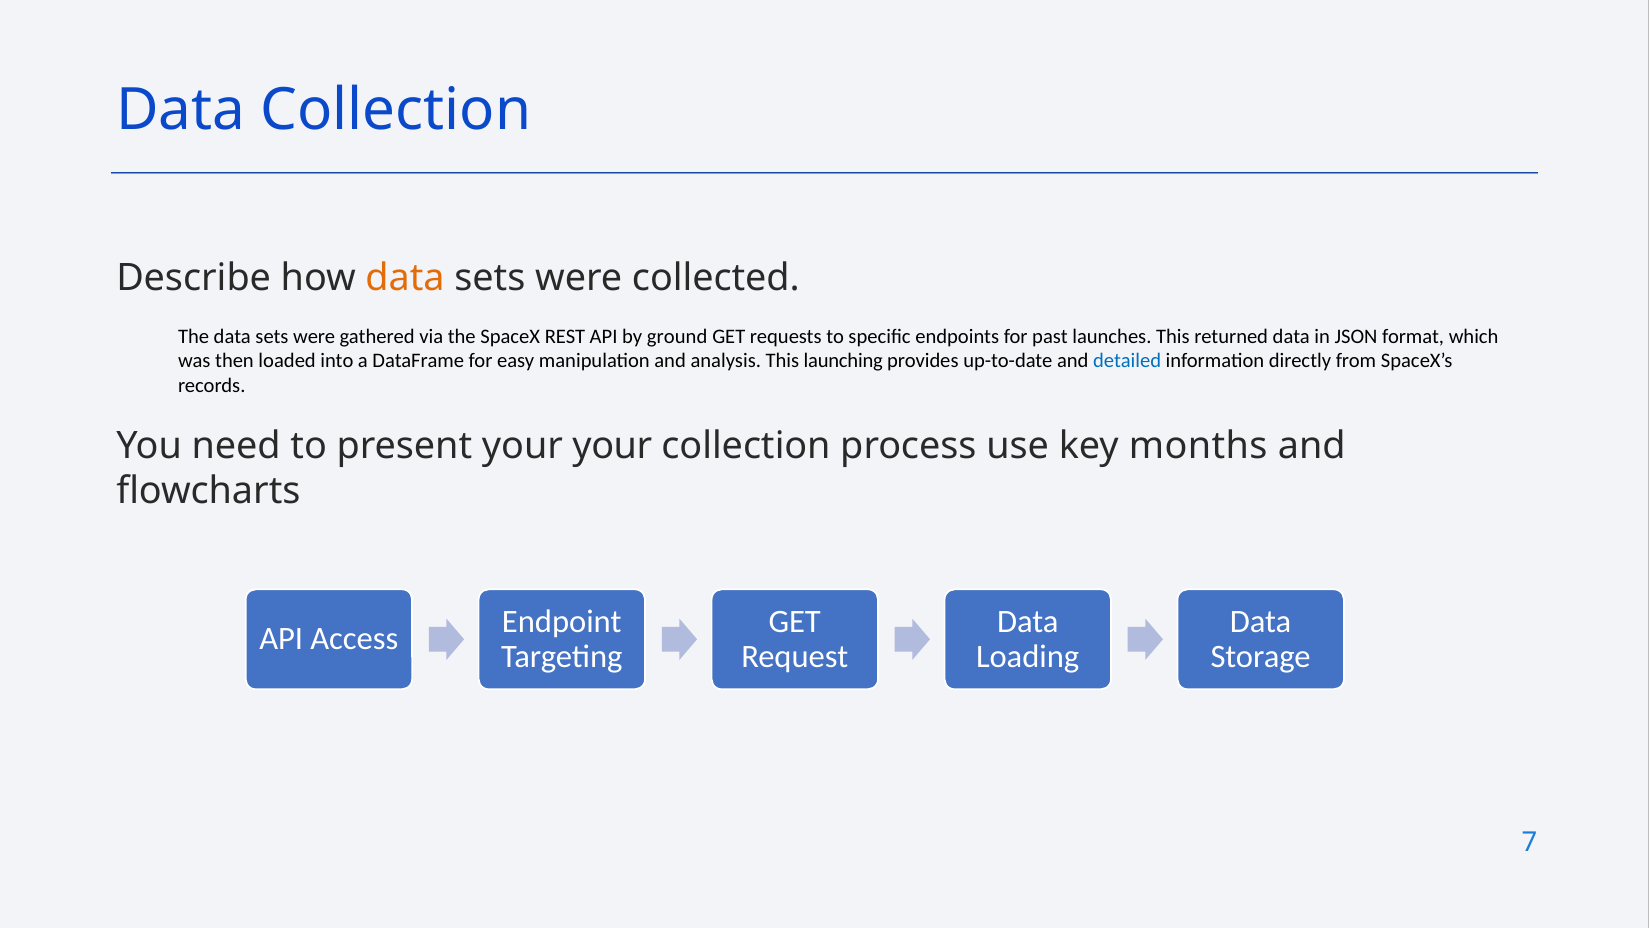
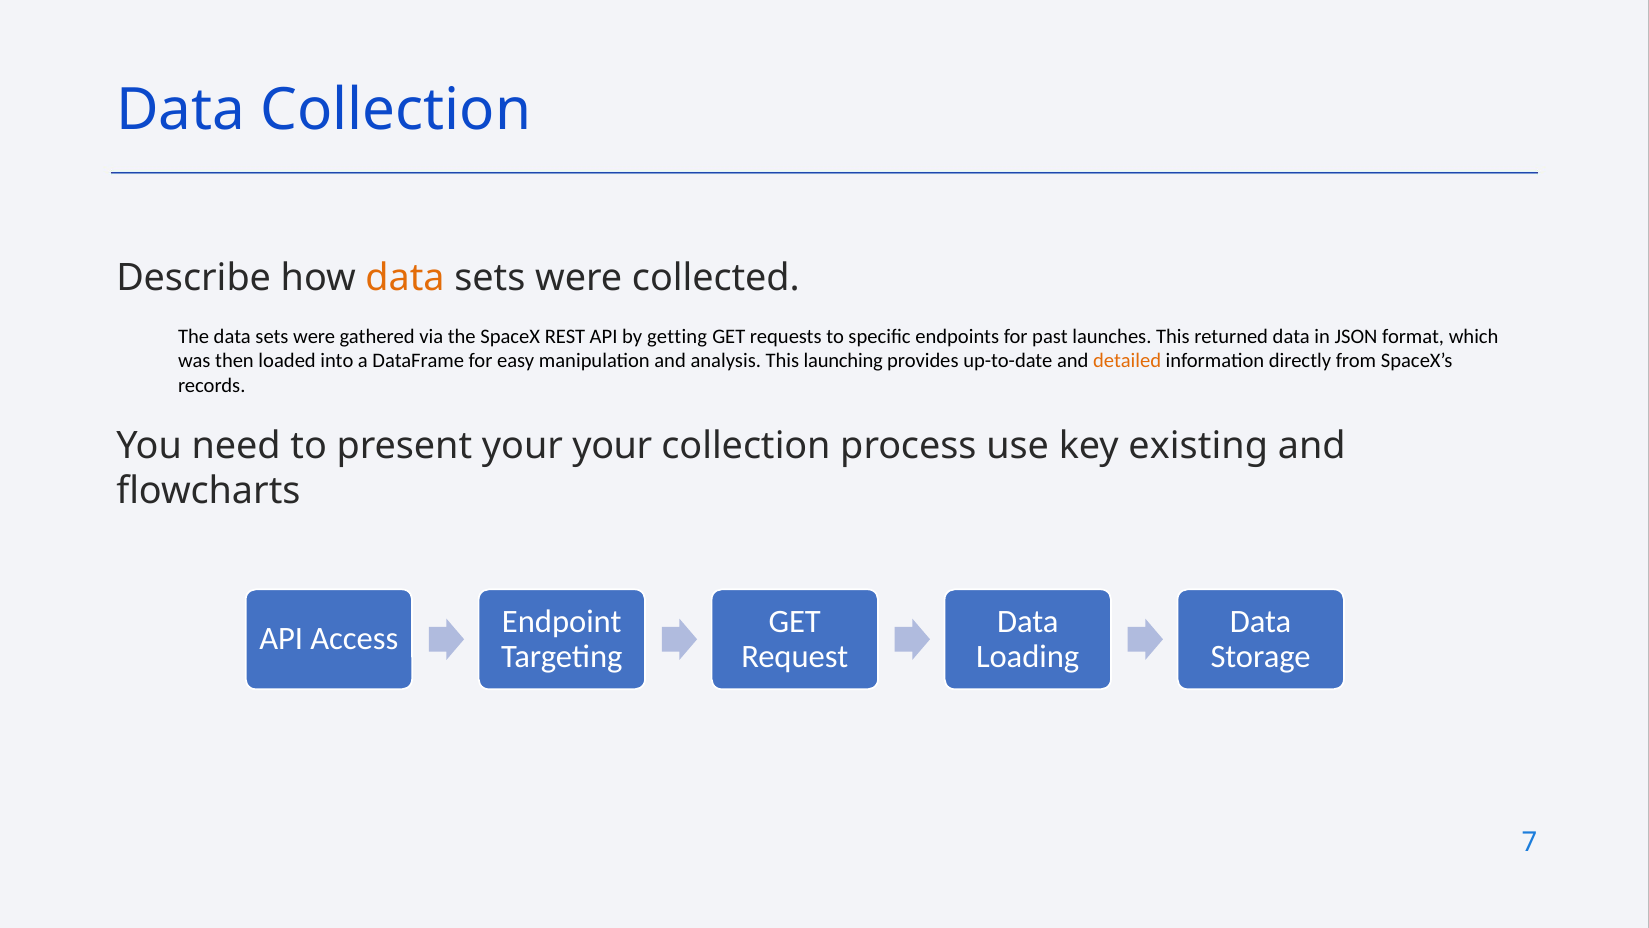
ground: ground -> getting (677, 336)
detailed colour: blue -> orange (1127, 361)
months: months -> existing (1198, 446)
